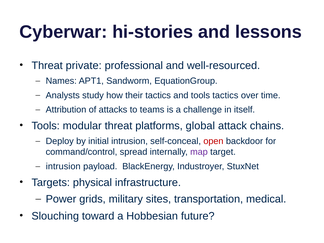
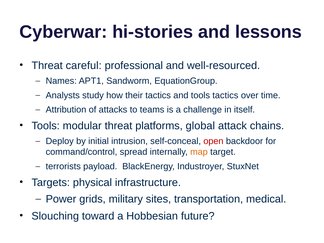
private: private -> careful (84, 66)
map colour: purple -> orange (199, 152)
intrusion: intrusion -> terrorists (63, 166)
